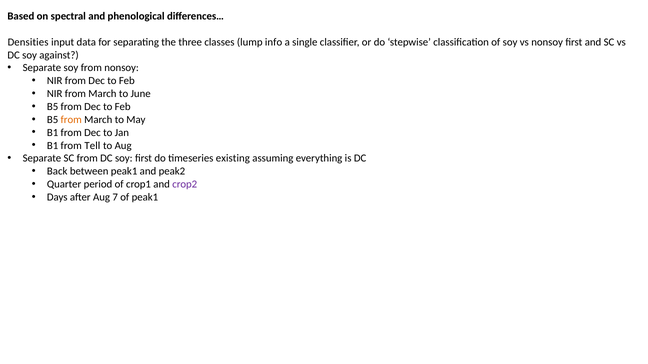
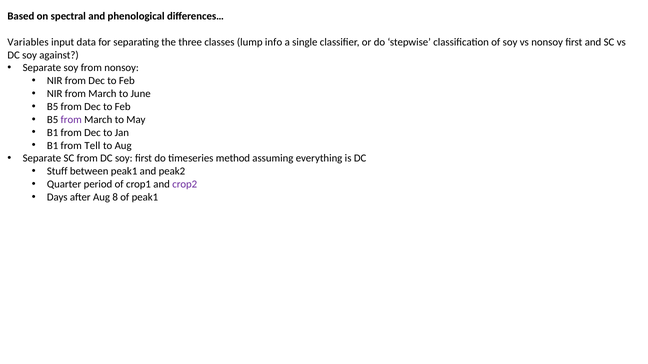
Densities: Densities -> Variables (28, 42)
from colour: orange -> purple (71, 120)
existing: existing -> method (233, 159)
Back: Back -> Stuff (57, 172)
7: 7 -> 8 (115, 198)
